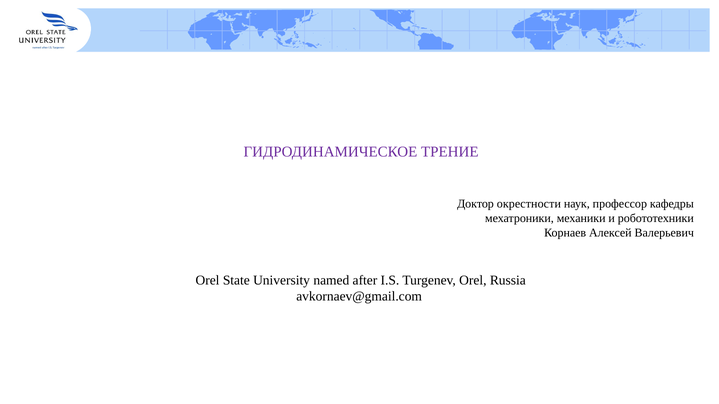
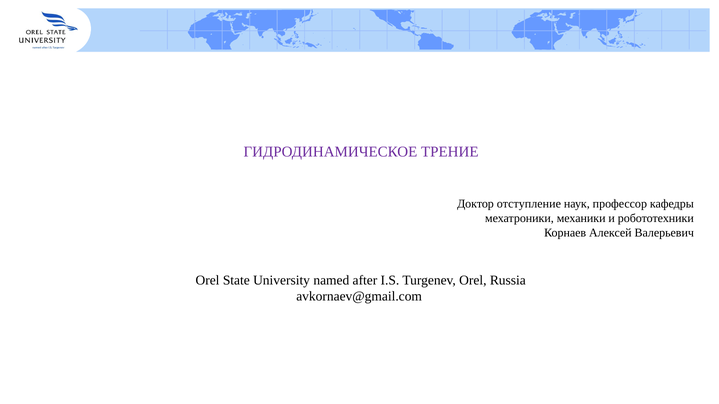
окрестности: окрестности -> отступление (529, 204)
